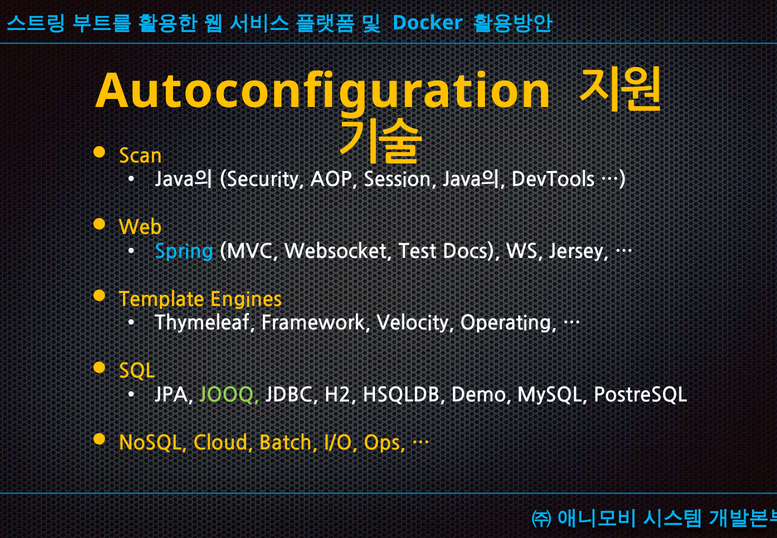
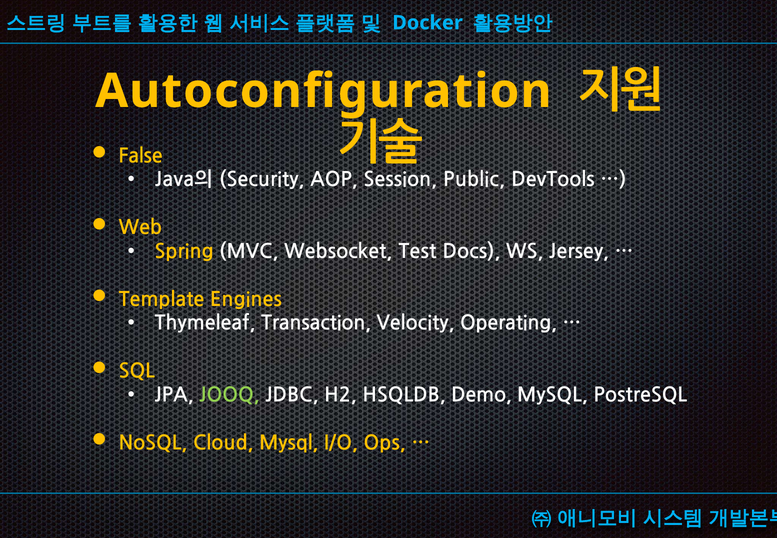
Scan: Scan -> False (141, 156)
Session Java의: Java의 -> Public (474, 180)
Spring colour: light blue -> yellow (184, 252)
Framework: Framework -> Transaction (316, 323)
Cloud Batch: Batch -> Mysql (289, 443)
